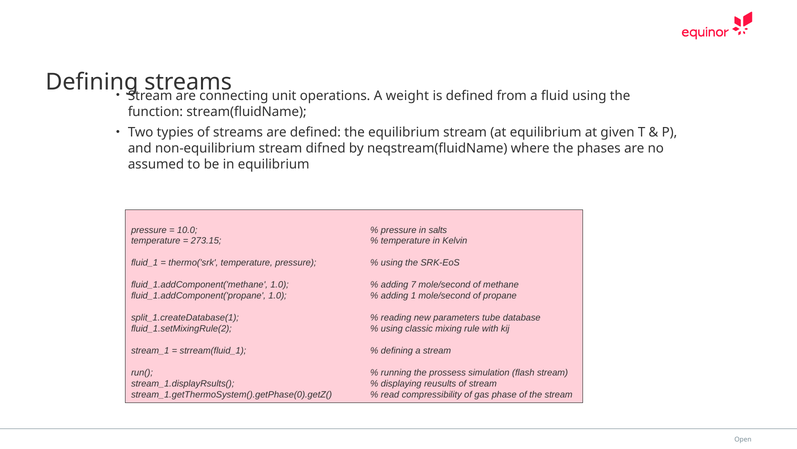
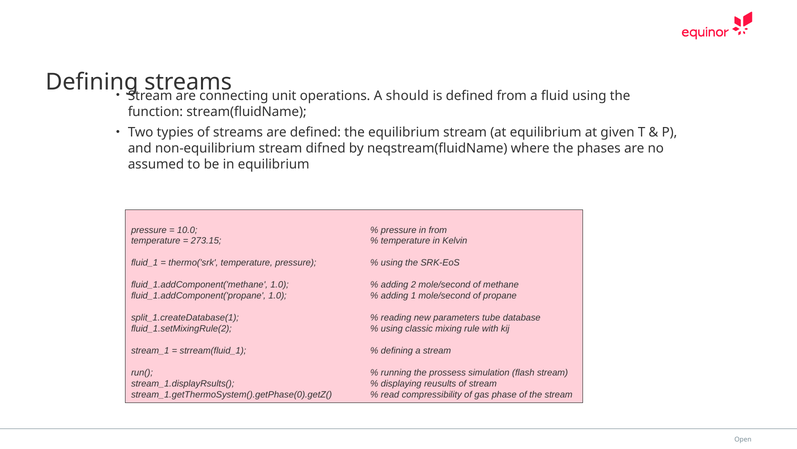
weight: weight -> should (407, 96)
in salts: salts -> from (438, 230)
7: 7 -> 2 (413, 284)
